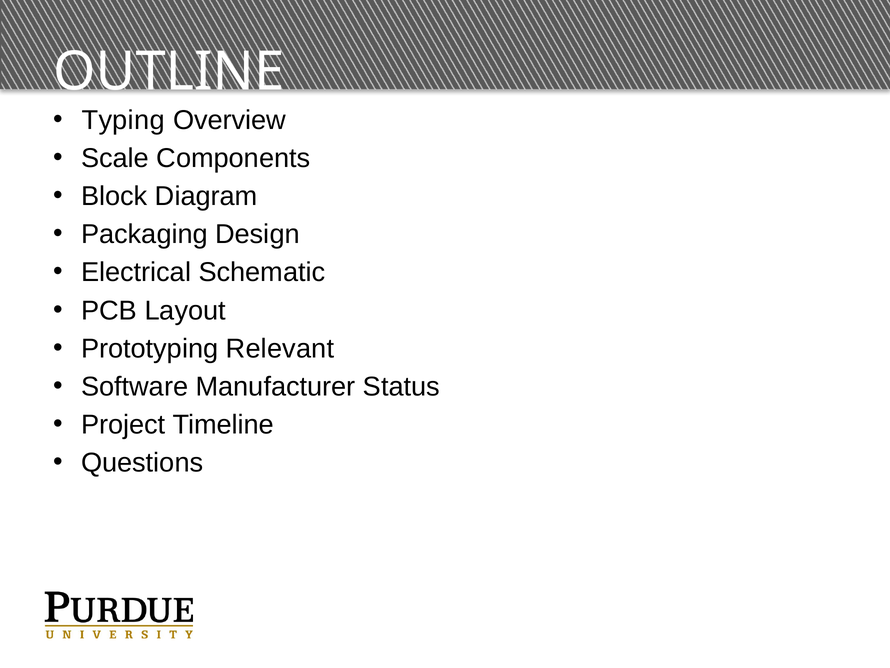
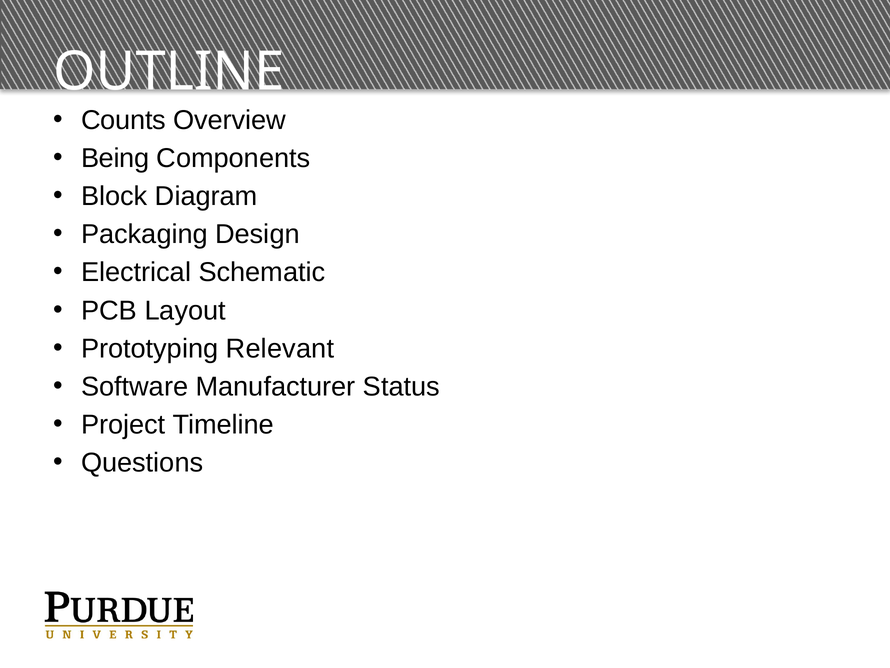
Typing: Typing -> Counts (124, 120)
Scale: Scale -> Being (115, 158)
